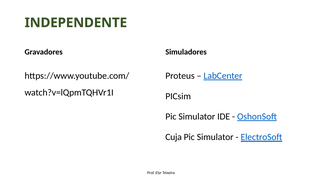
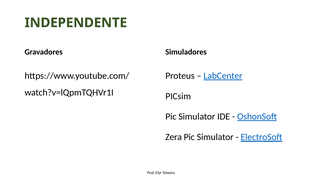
Cuja: Cuja -> Zera (174, 137)
